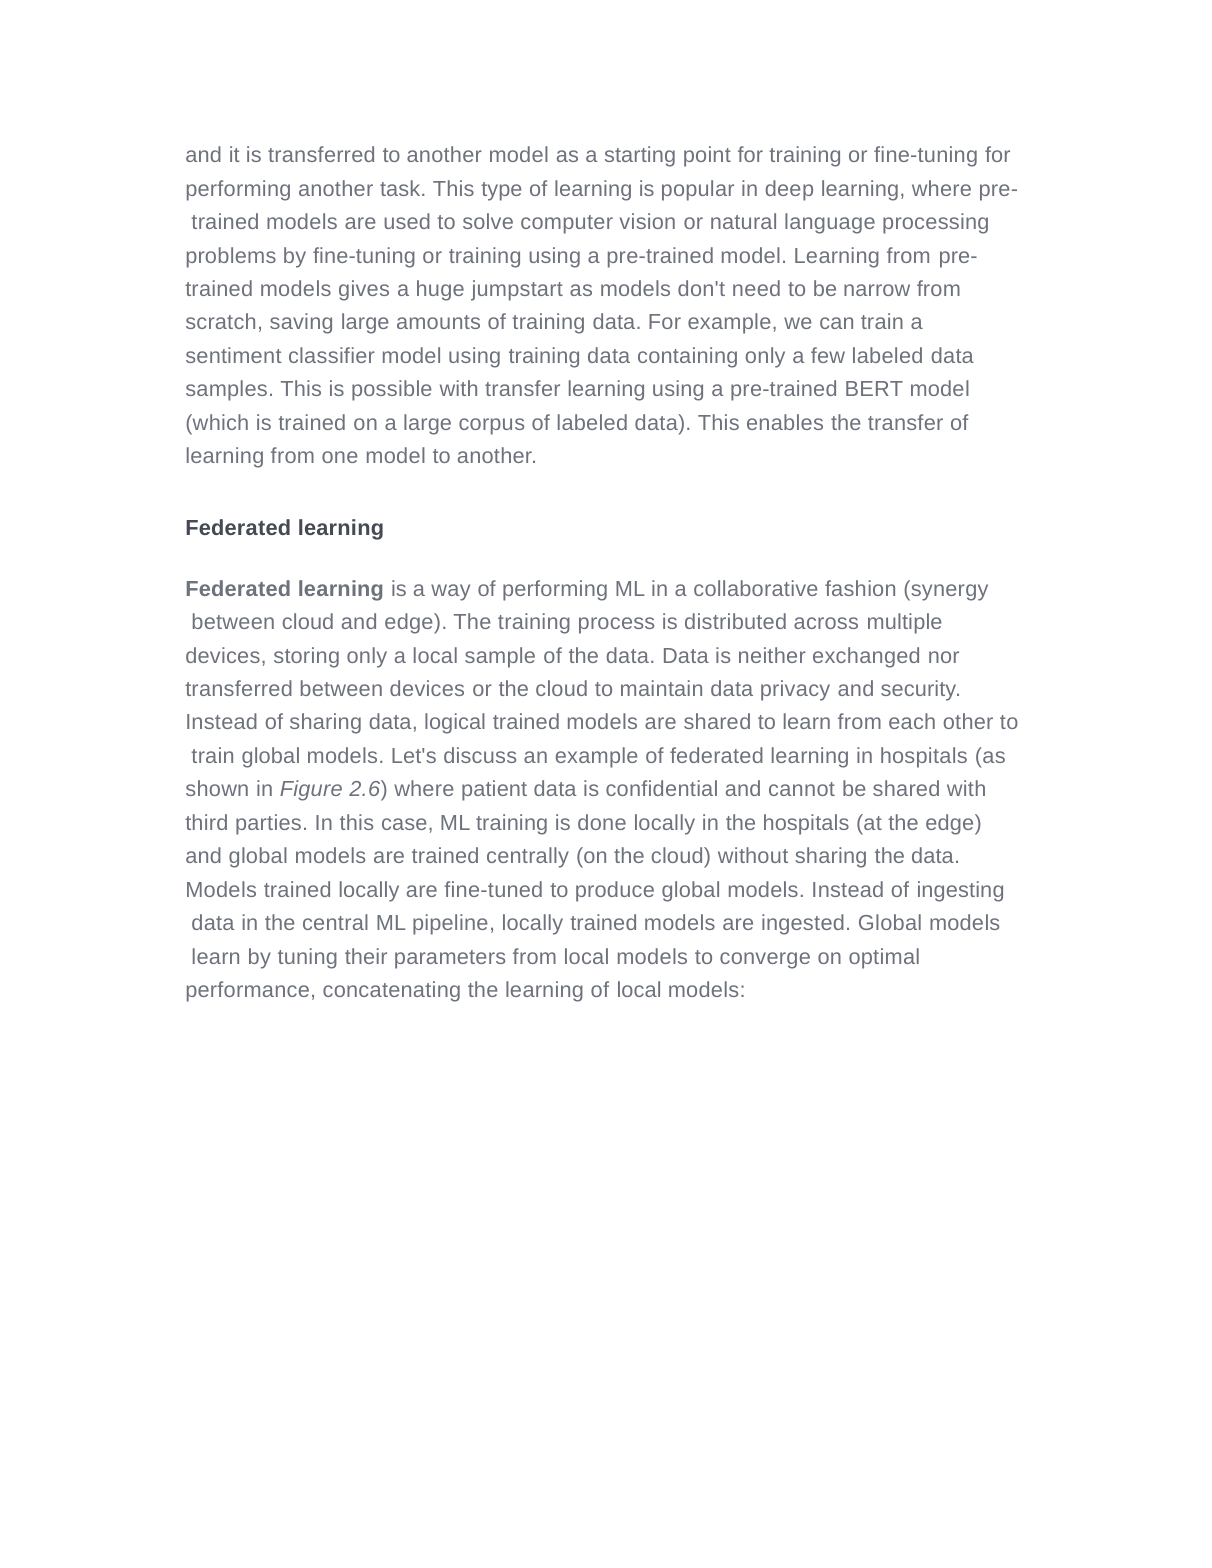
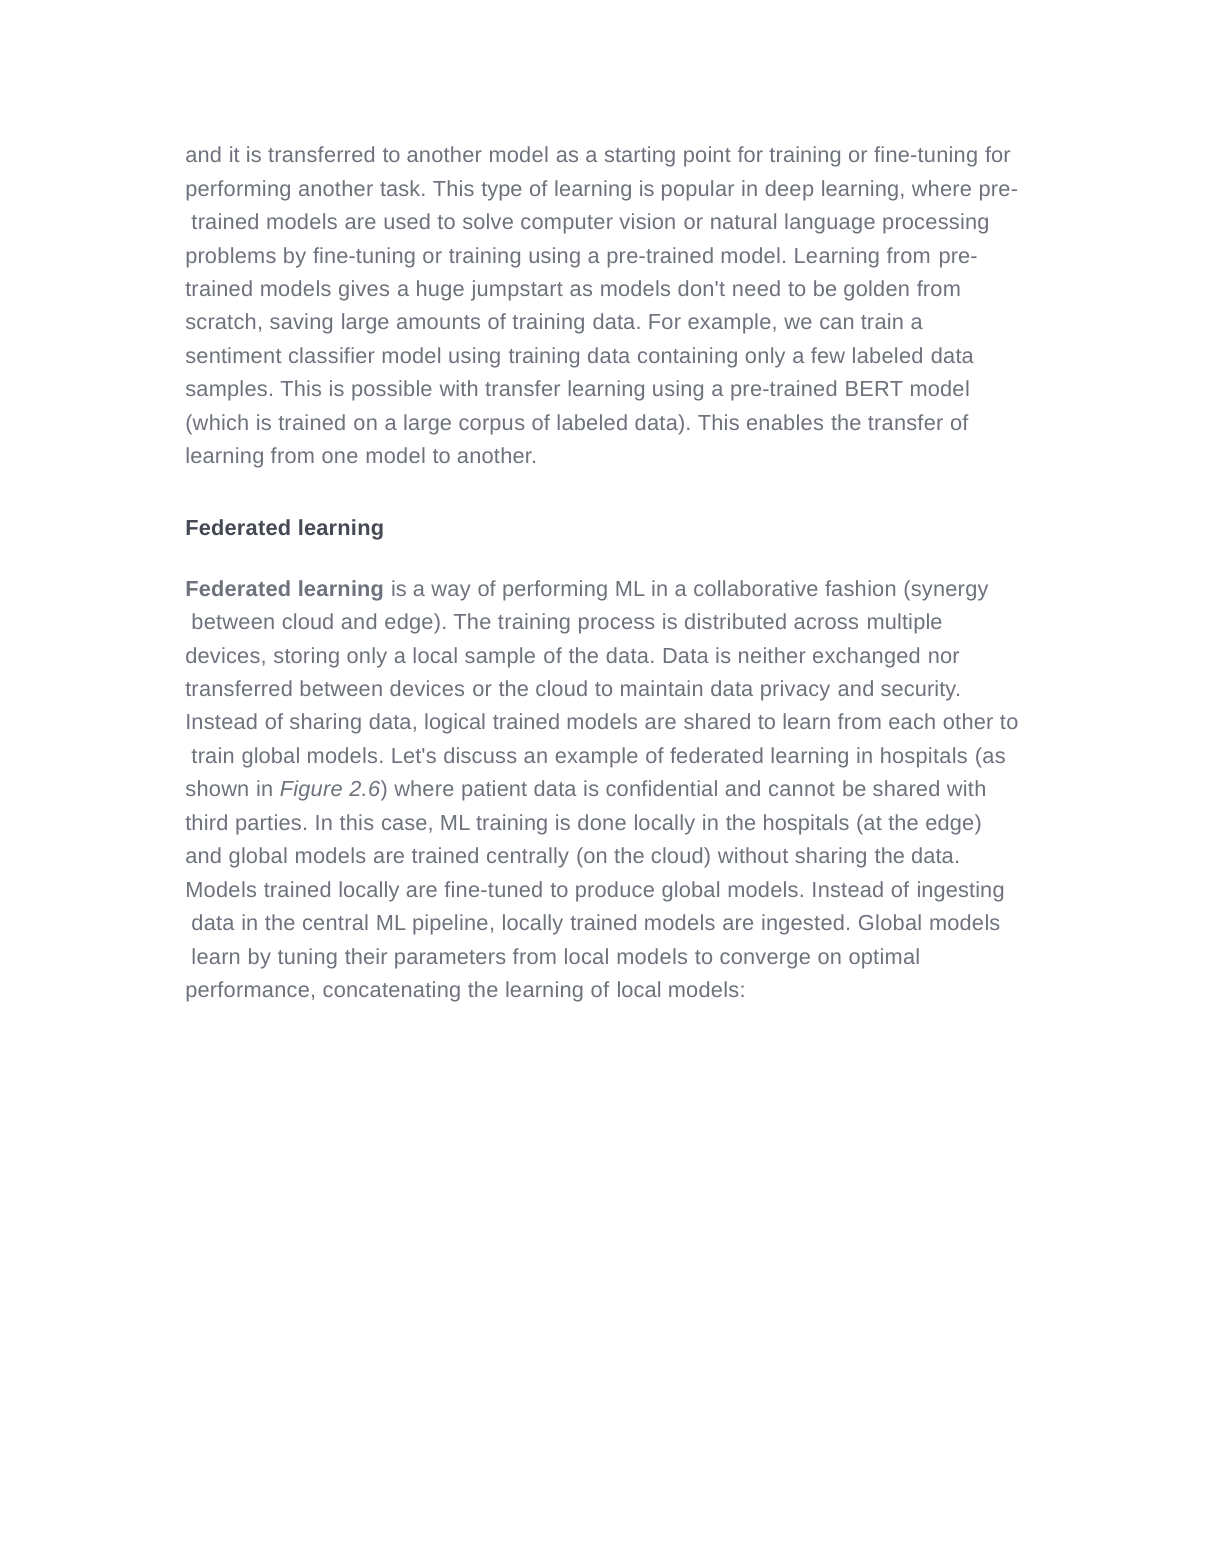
narrow: narrow -> golden (877, 289)
